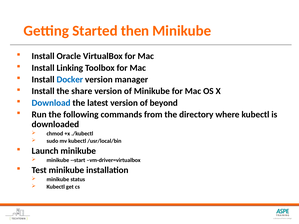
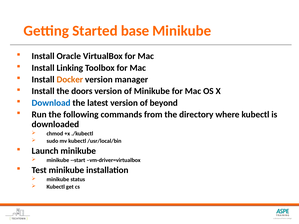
then: then -> base (135, 31)
Docker colour: blue -> orange (70, 80)
share: share -> doors (82, 91)
